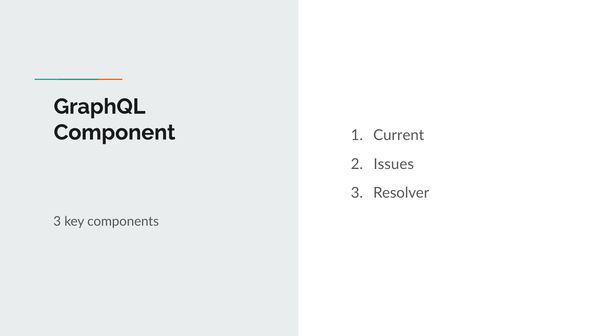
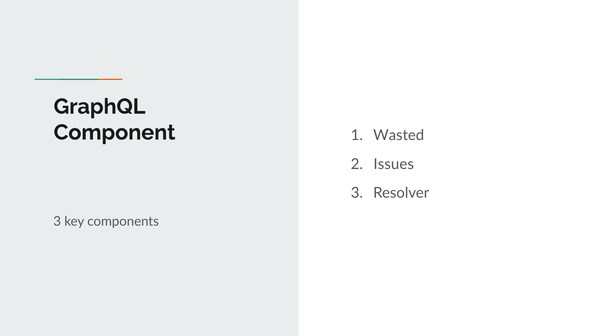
Current: Current -> Wasted (399, 135)
